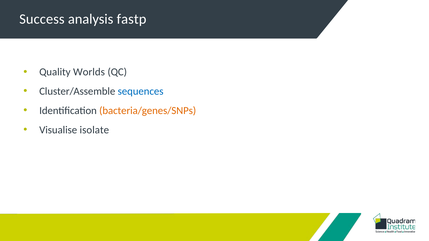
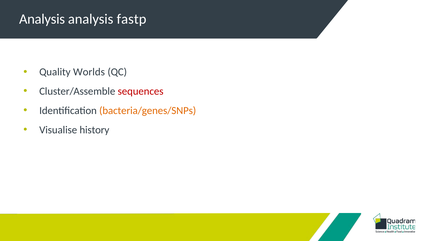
Success: Success -> Analysis (42, 19)
sequences colour: blue -> red (141, 91)
isolate: isolate -> history (94, 130)
